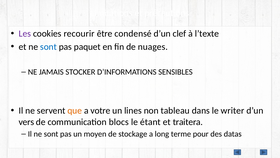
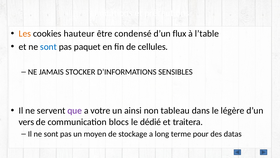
Les colour: purple -> orange (25, 34)
recourir: recourir -> hauteur (79, 34)
clef: clef -> flux (180, 34)
l’texte: l’texte -> l’table (207, 34)
nuages: nuages -> cellules (153, 47)
que colour: orange -> purple (75, 110)
lines: lines -> ainsi (133, 110)
writer: writer -> légère (233, 110)
étant: étant -> dédié (150, 122)
